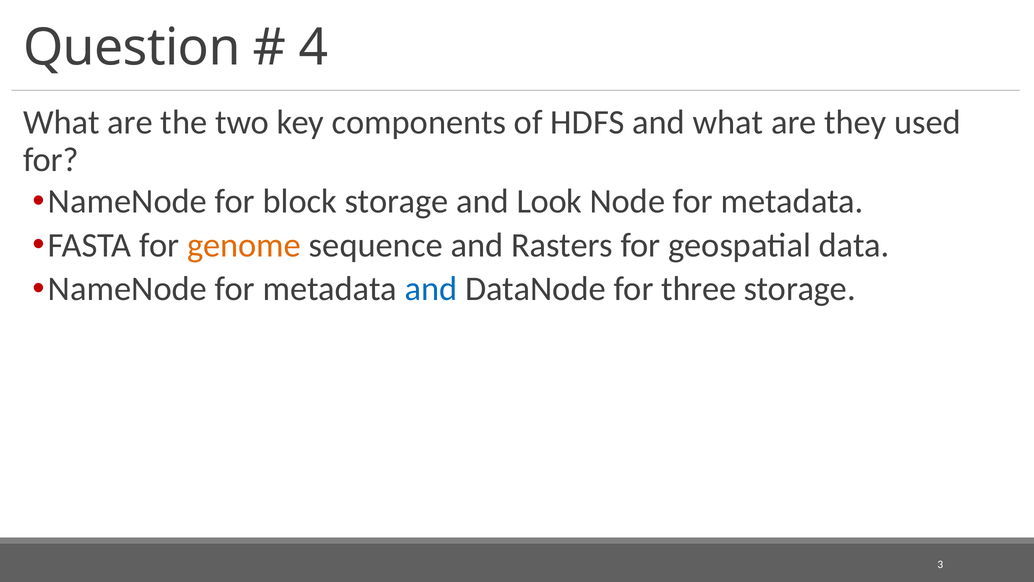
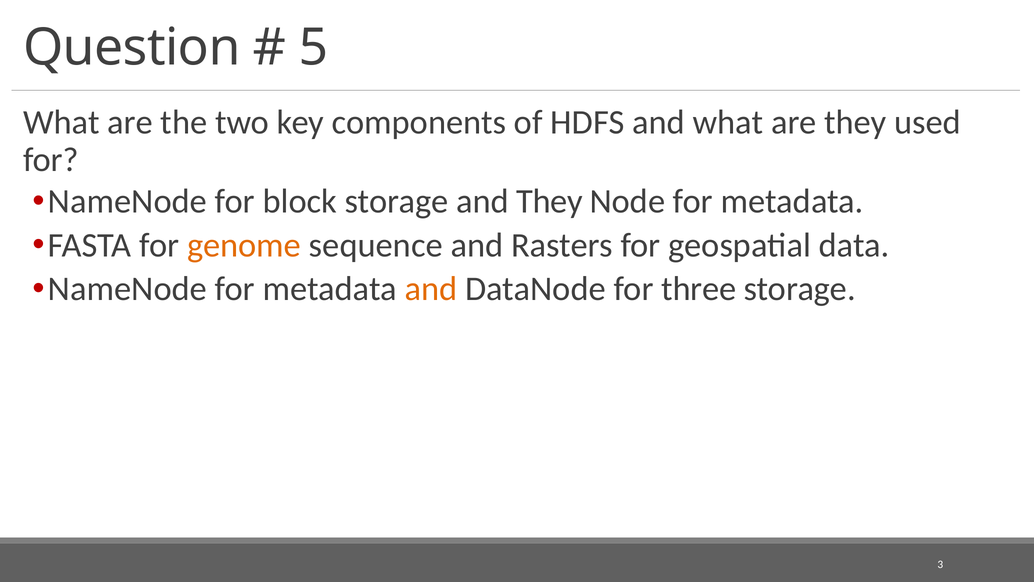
4: 4 -> 5 (314, 48)
and Look: Look -> They (549, 201)
and colour: blue -> orange (431, 289)
